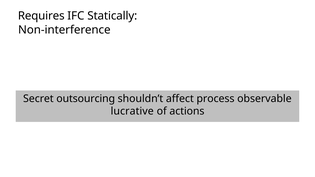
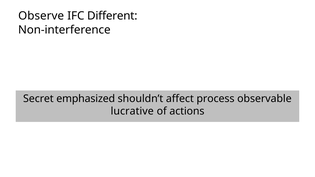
Requires: Requires -> Observe (41, 16)
Statically: Statically -> Different (112, 16)
outsourcing: outsourcing -> emphasized (86, 99)
